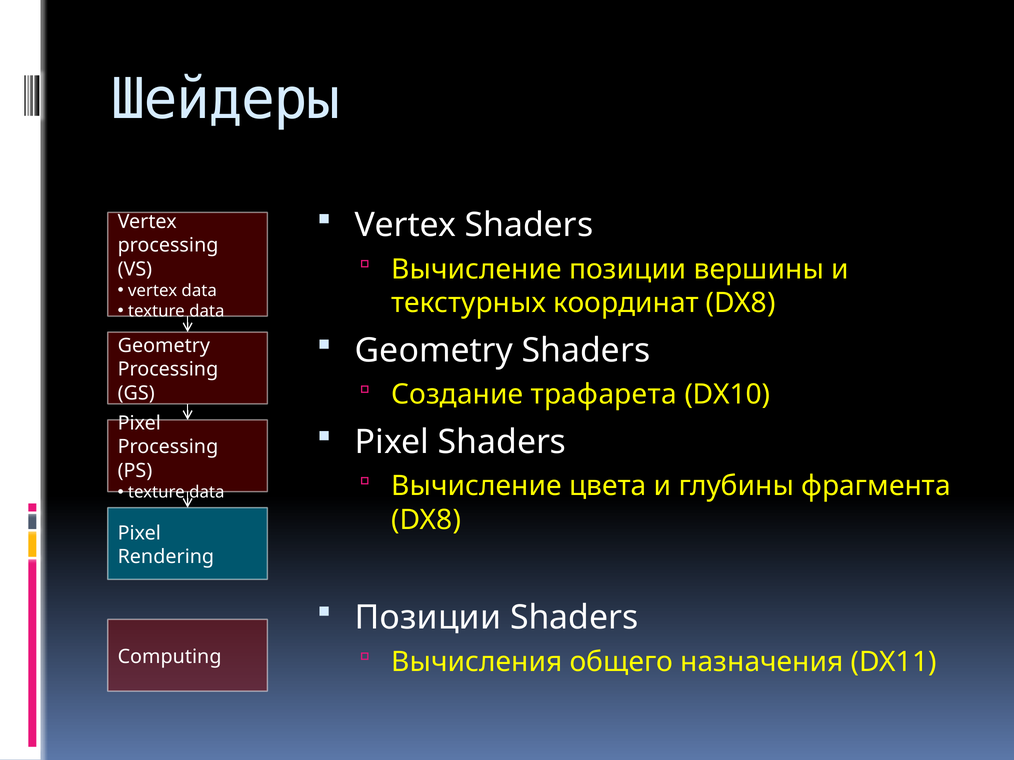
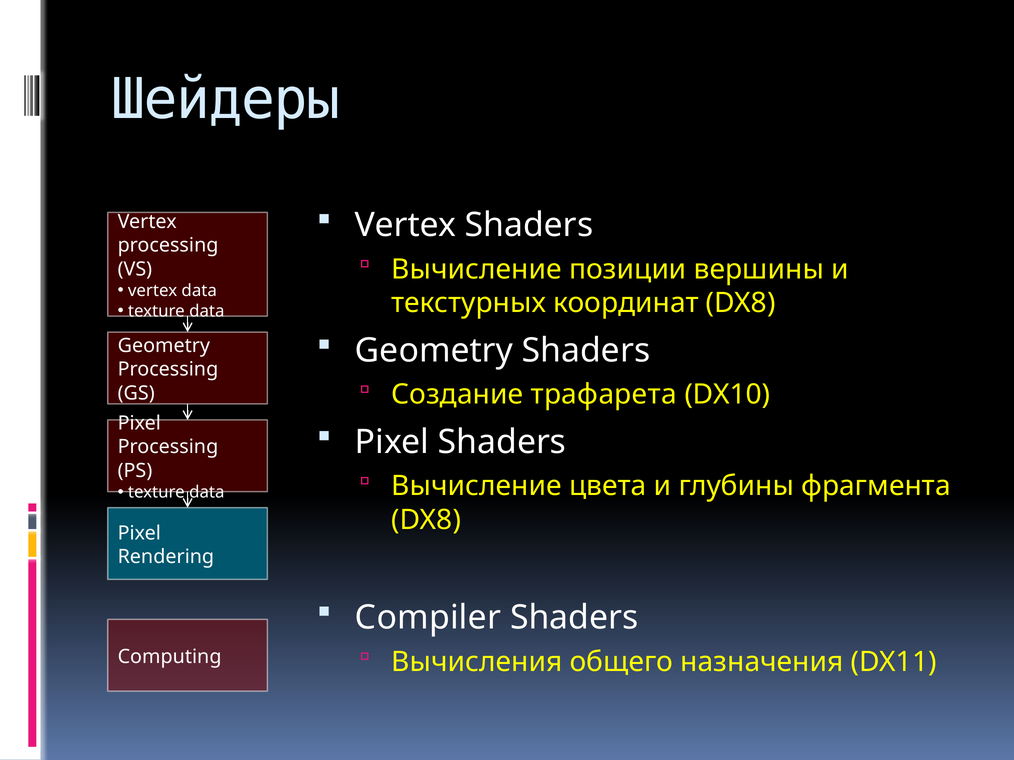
Позиции: Позиции -> Compiler (428, 618)
